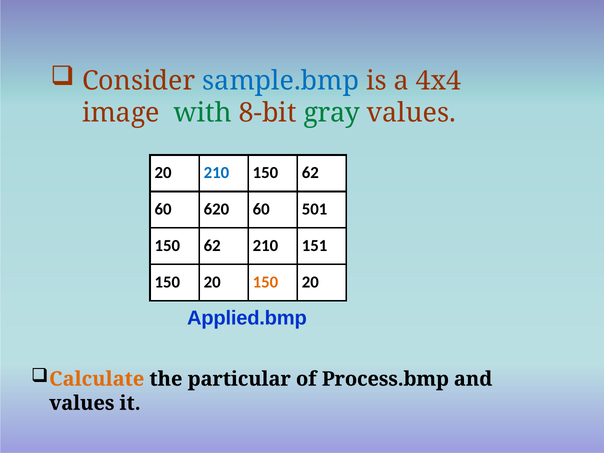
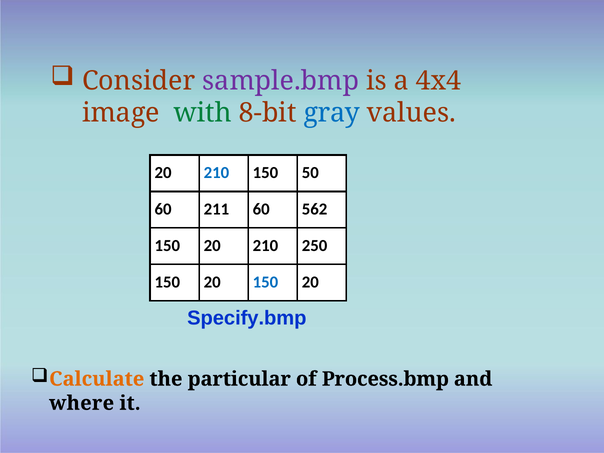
sample.bmp colour: blue -> purple (281, 81)
gray colour: green -> blue (332, 113)
62: 62 -> 50 (310, 173)
620: 620 -> 211 (216, 209)
501: 501 -> 562 (315, 209)
62: 62 -> 20 (212, 246)
151: 151 -> 250 (315, 246)
150 colour: orange -> blue (265, 282)
Applied.bmp: Applied.bmp -> Specify.bmp (247, 318)
values: values -> where (82, 403)
